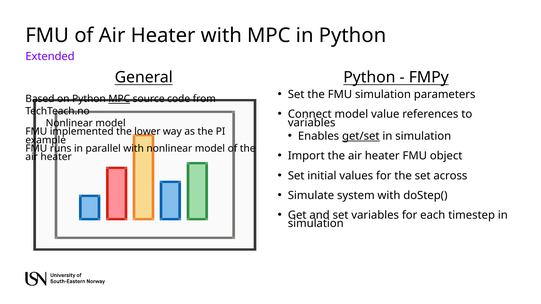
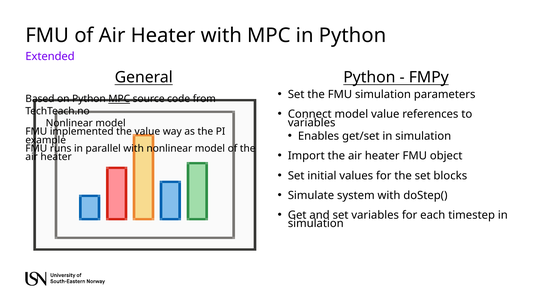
the lower: lower -> value (147, 132)
get/set underline: present -> none (361, 136)
across: across -> blocks (450, 176)
